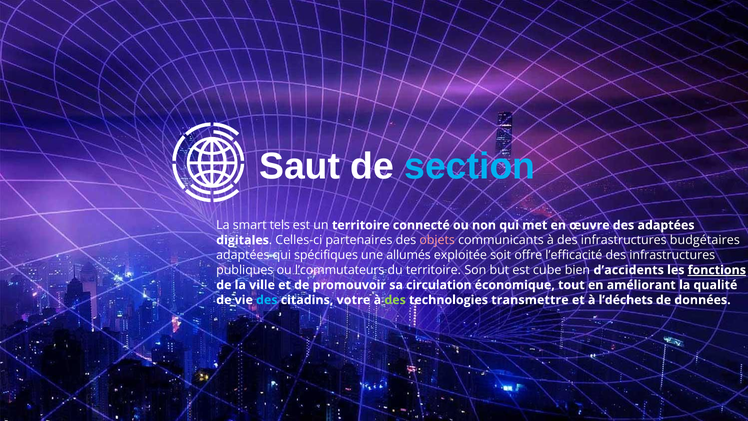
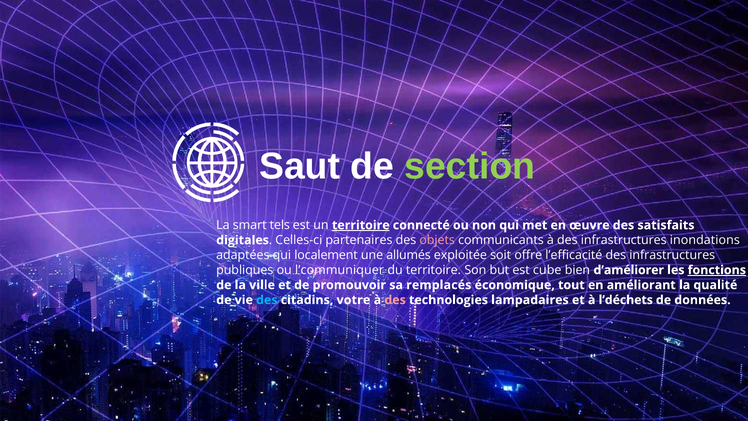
section colour: light blue -> light green (470, 166)
territoire underline: none -> present (361, 225)
des adaptées: adaptées -> satisfaits (666, 225)
budgétaires: budgétaires -> inondations (705, 240)
spécifiques: spécifiques -> localement (326, 255)
l’commutateurs: l’commutateurs -> l’communiquer (340, 270)
d’accidents: d’accidents -> d’améliorer (629, 270)
circulation: circulation -> remplacés (439, 285)
des colour: light green -> pink (395, 300)
transmettre: transmettre -> lampadaires (530, 300)
